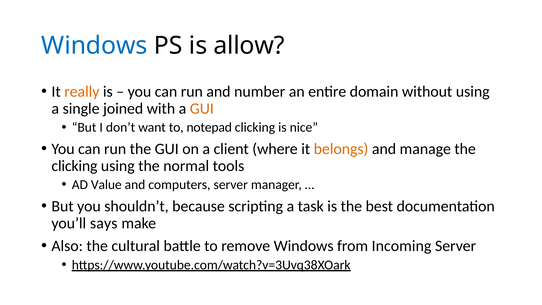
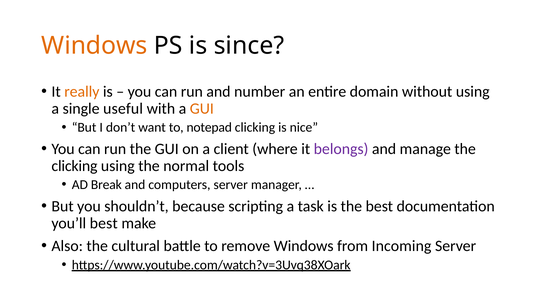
Windows colour: blue -> orange (94, 46)
allow: allow -> since (249, 46)
joined: joined -> useful (123, 109)
belongs colour: orange -> purple (341, 149)
Value: Value -> Break (106, 185)
you’ll says: says -> best (104, 223)
